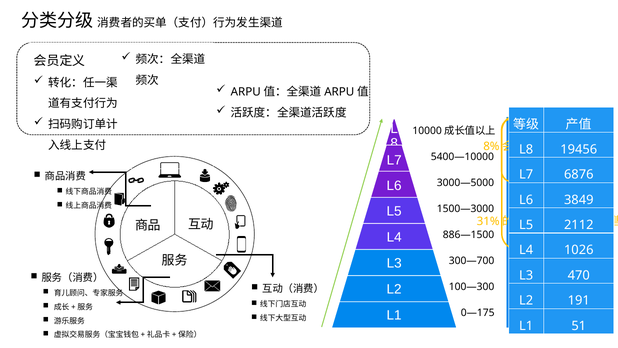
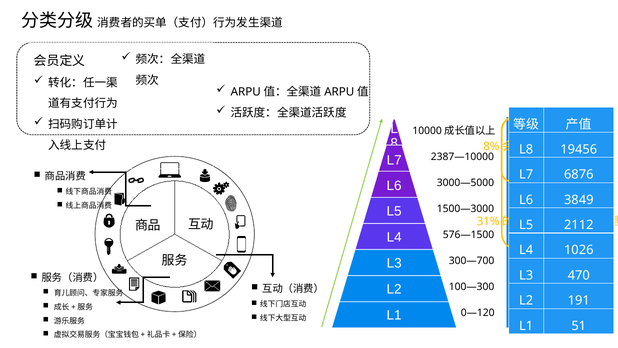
5400—10000: 5400—10000 -> 2387—10000 (462, 157)
886—1500: 886—1500 -> 576—1500 (469, 235)
0—175: 0—175 -> 0—120 (478, 313)
